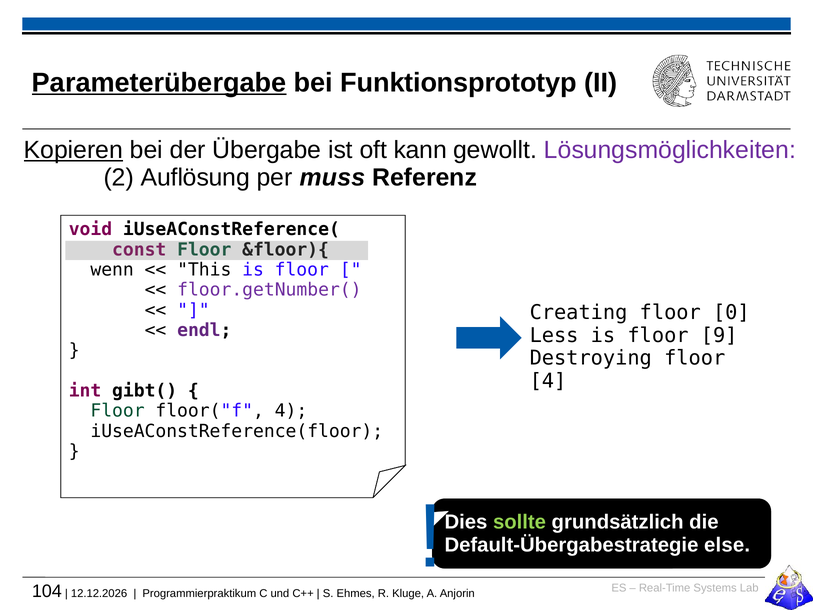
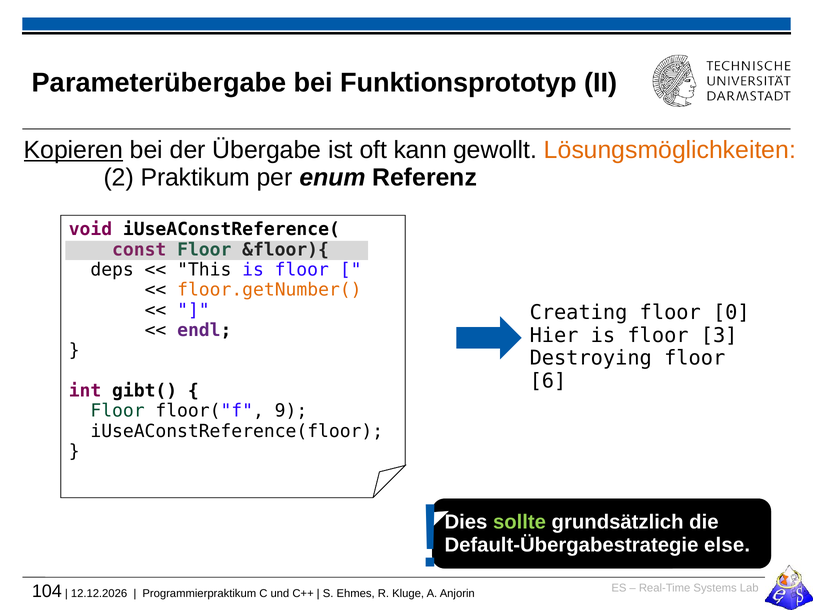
Parameterübergabe underline: present -> none (159, 83)
Lösungsmöglichkeiten colour: purple -> orange (670, 150)
Auflösung: Auflösung -> Praktikum (195, 178)
muss: muss -> enum (332, 178)
wenn: wenn -> deps (112, 270)
floor.getNumber( colour: purple -> orange (269, 290)
Less: Less -> Hier (554, 335)
9: 9 -> 3 (719, 335)
4: 4 -> 6 (548, 381)
floor("f 4: 4 -> 9 (291, 411)
